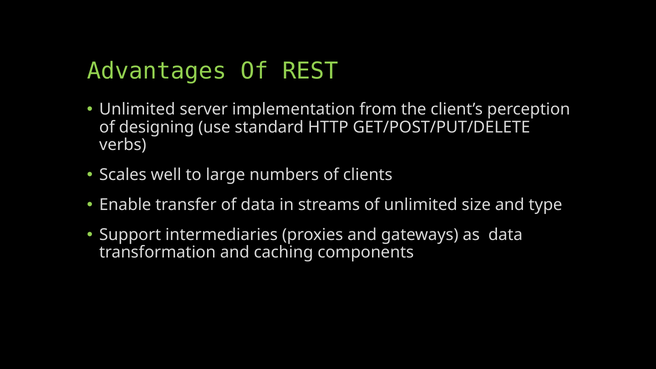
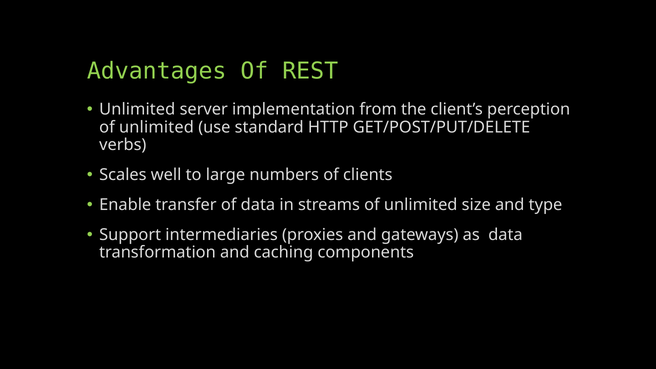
designing: designing -> unlimited (156, 127)
